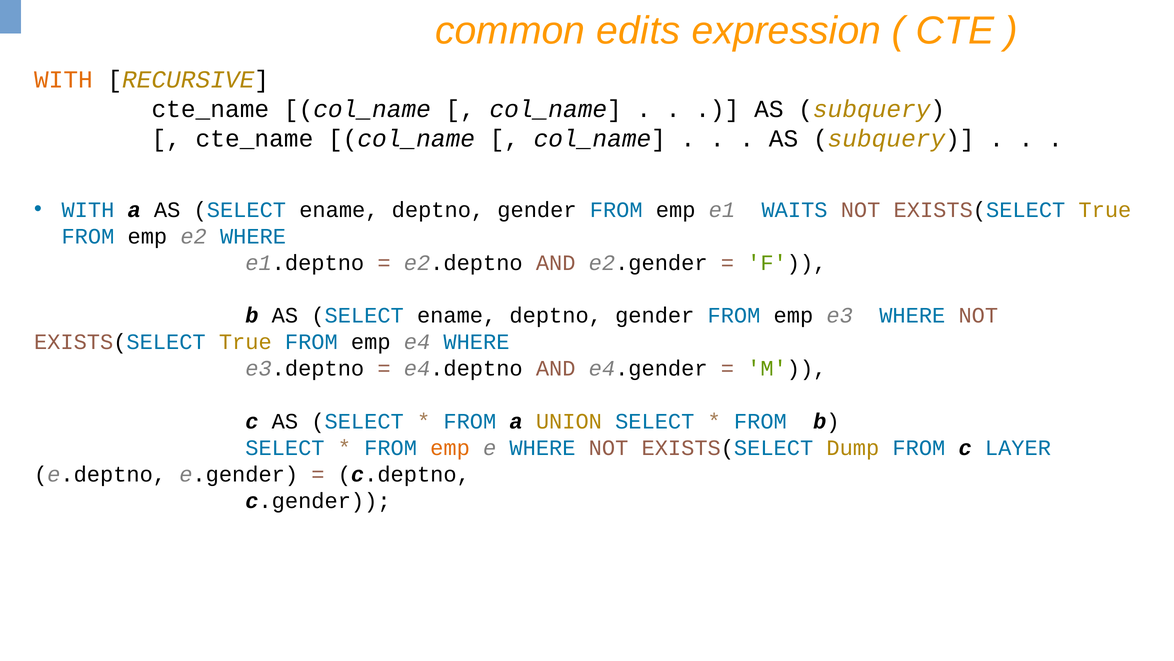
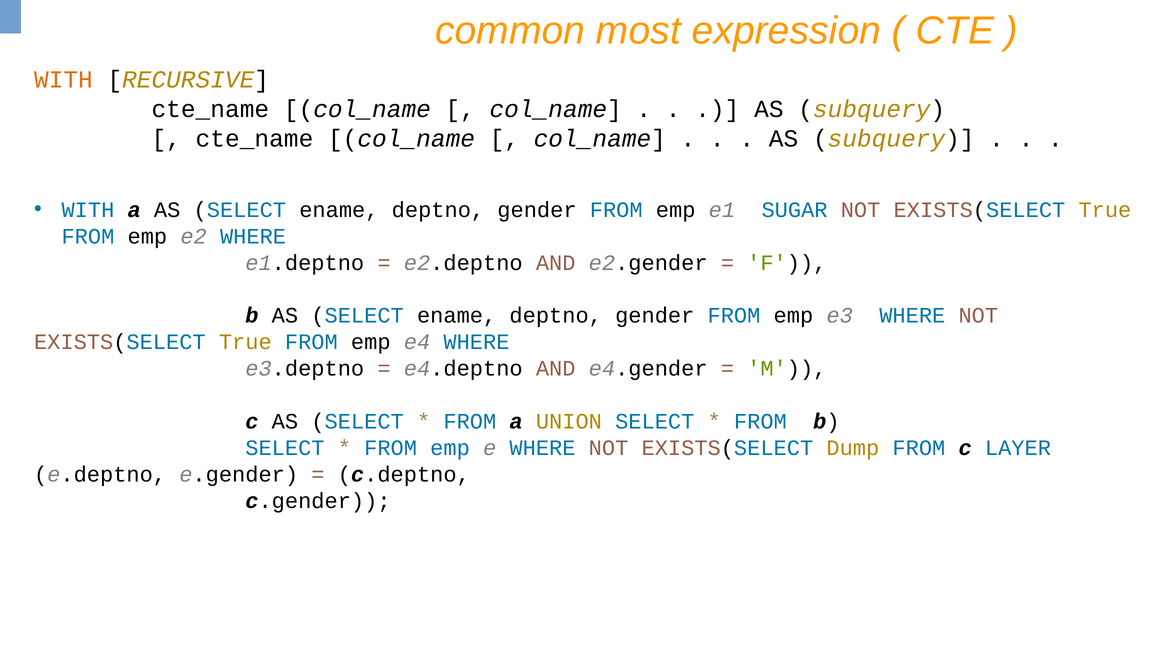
edits: edits -> most (638, 31)
WAITS: WAITS -> SUGAR (795, 210)
emp colour: orange -> blue (450, 447)
